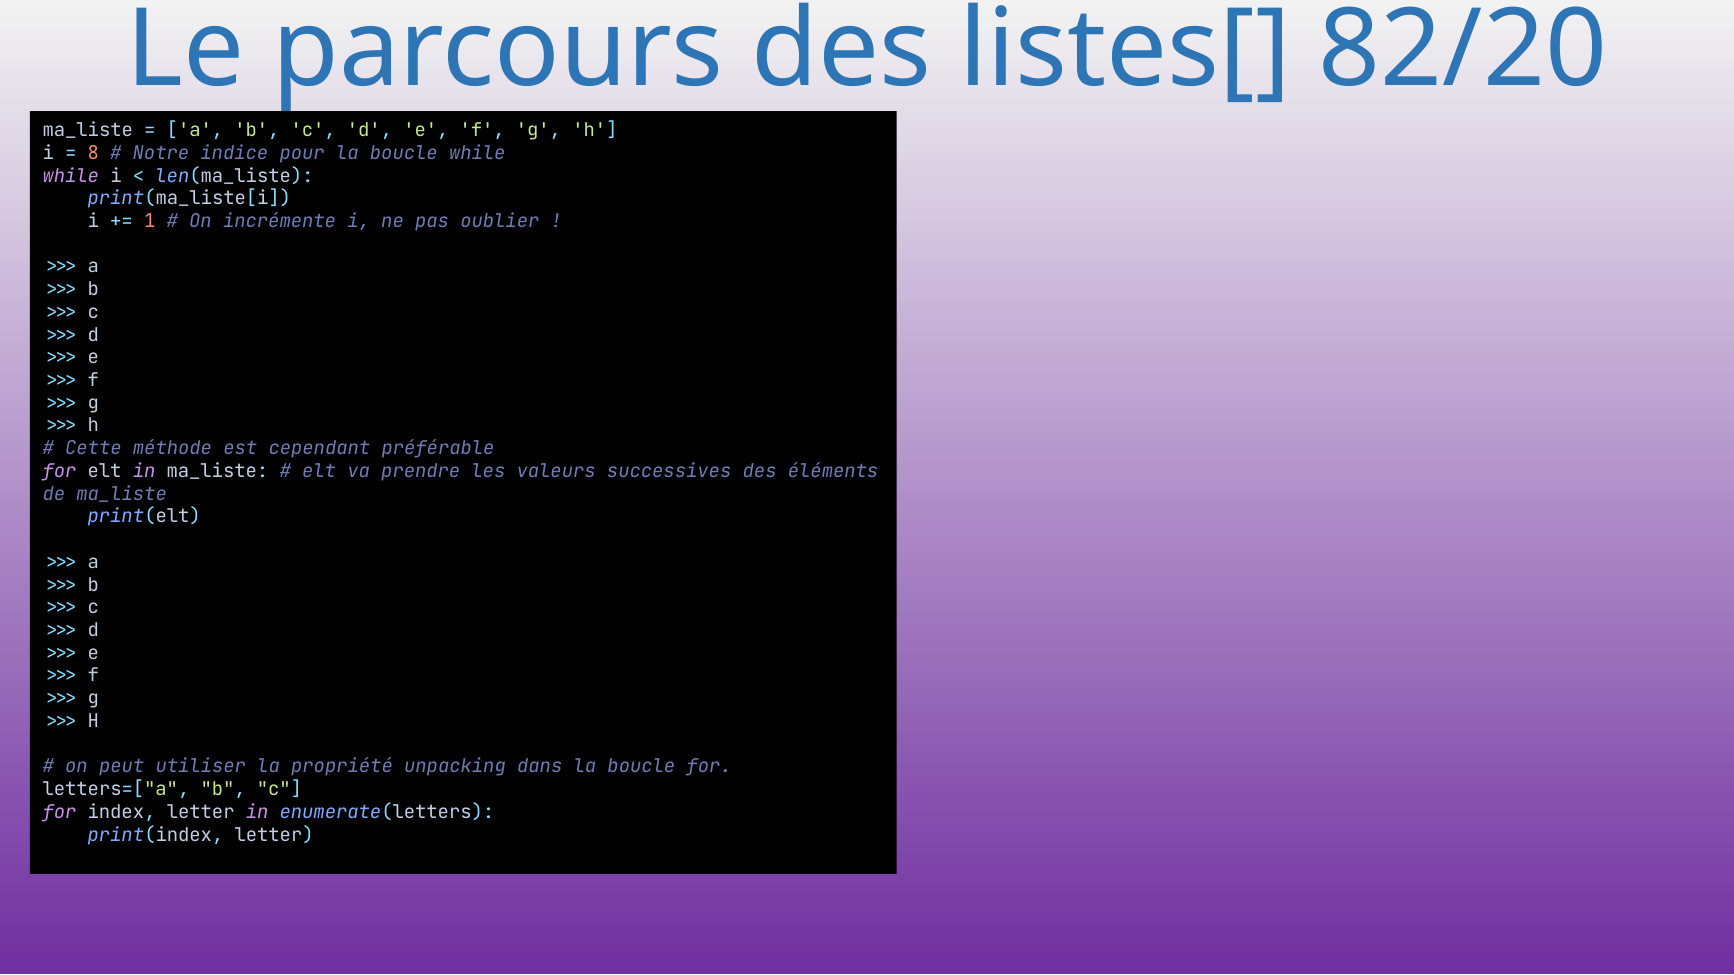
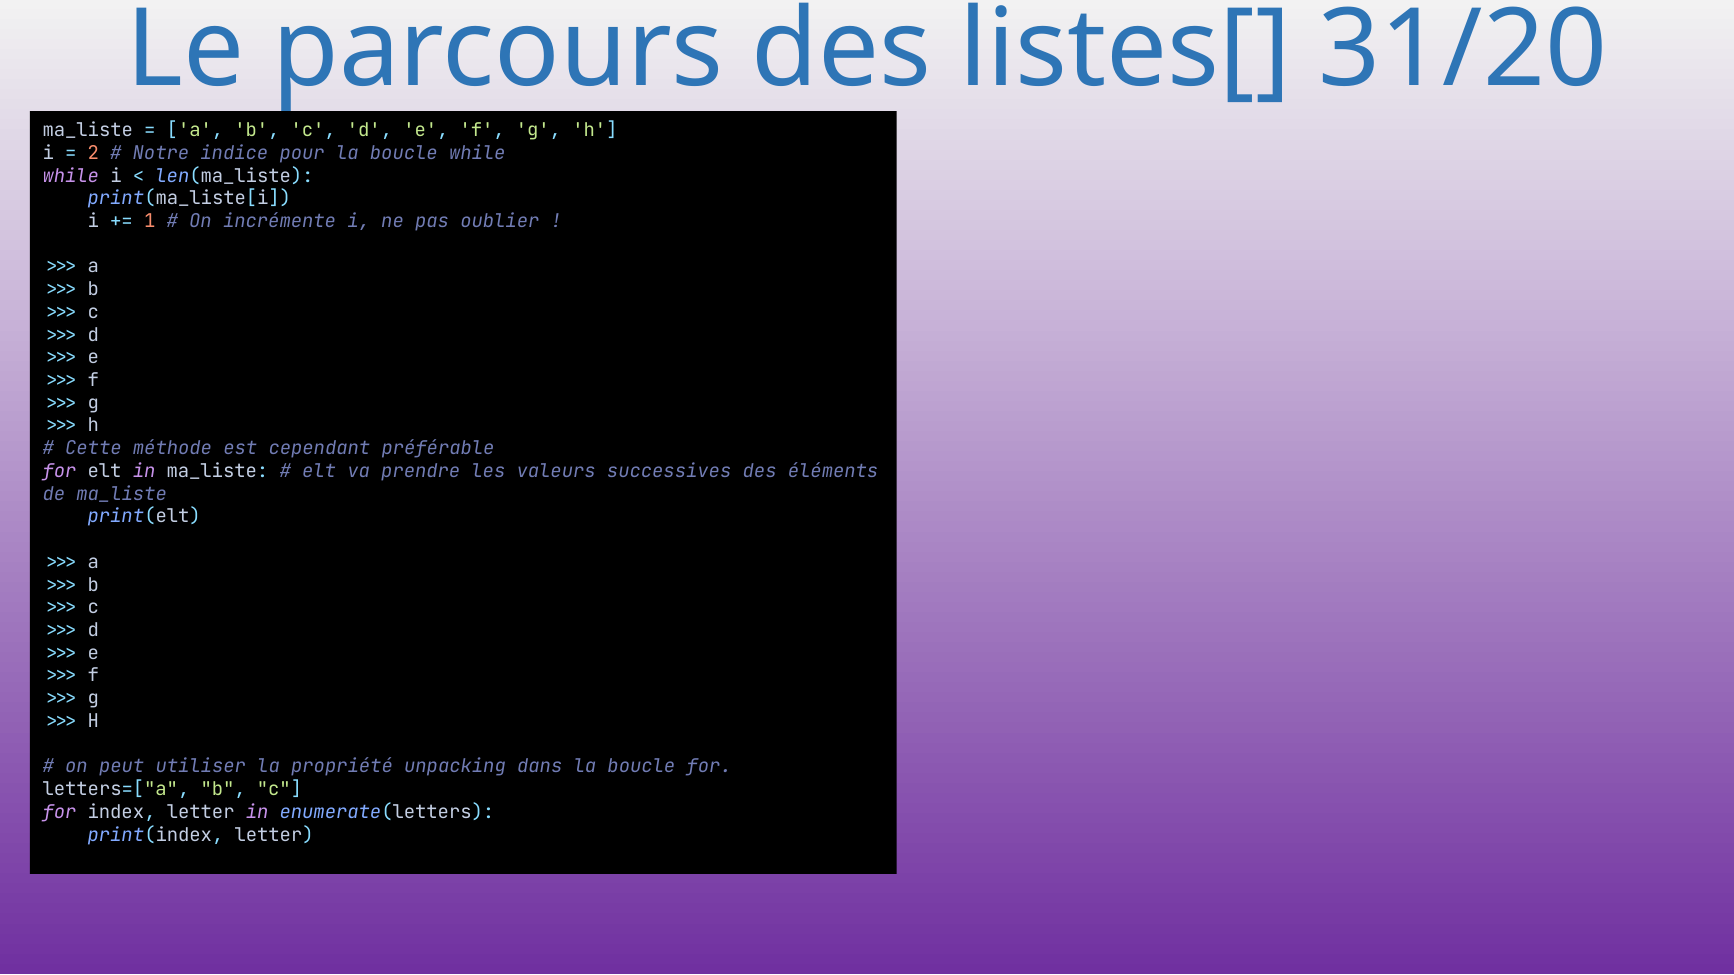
82/20: 82/20 -> 31/20 (1463, 50)
8: 8 -> 2 (93, 153)
